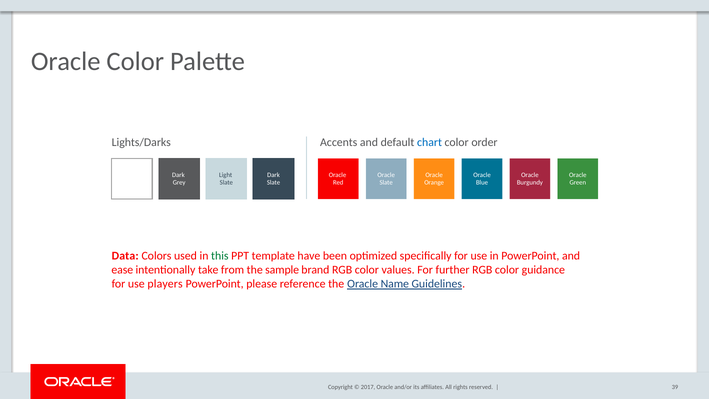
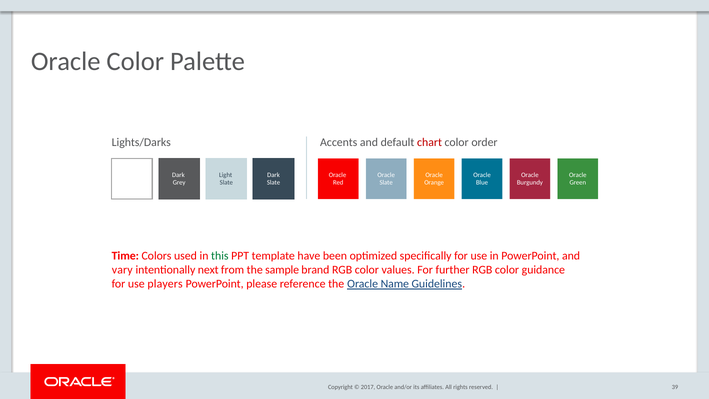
chart colour: blue -> red (430, 142)
Data: Data -> Time (125, 256)
ease: ease -> vary (122, 270)
take: take -> next (208, 270)
